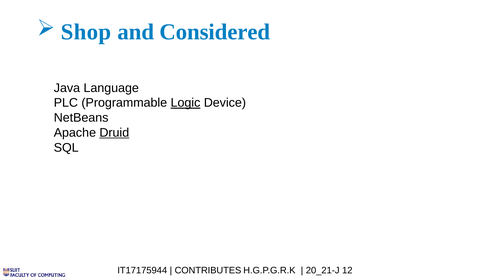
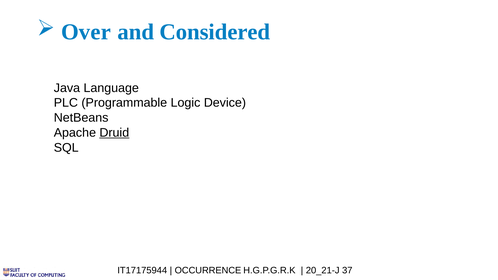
Shop: Shop -> Over (86, 32)
Logic underline: present -> none (186, 103)
CONTRIBUTES: CONTRIBUTES -> OCCURRENCE (208, 270)
12: 12 -> 37 (347, 270)
